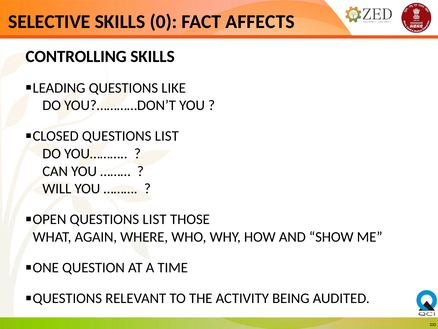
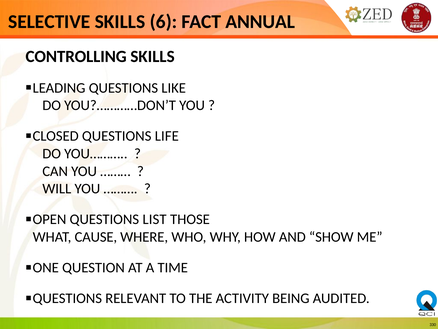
0: 0 -> 6 (163, 22)
AFFECTS: AFFECTS -> ANNUAL (260, 22)
CLOSED QUESTIONS LIST: LIST -> LIFE (167, 136)
AGAIN: AGAIN -> CAUSE (96, 237)
